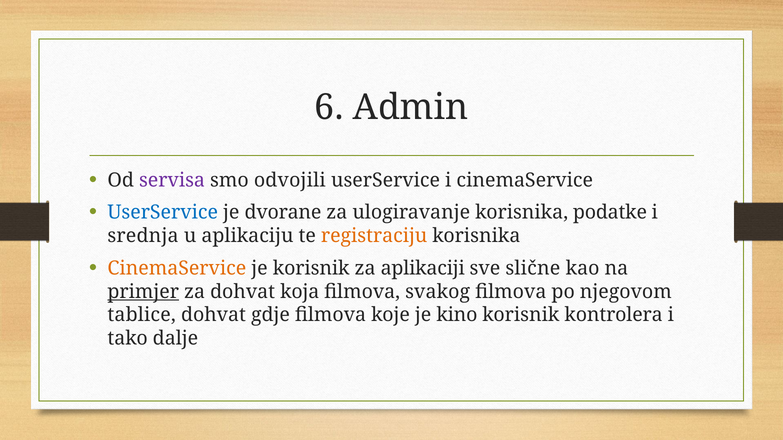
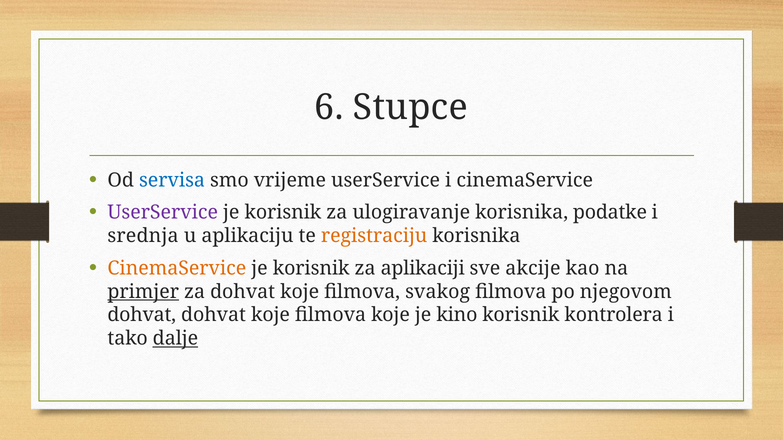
Admin: Admin -> Stupce (410, 107)
servisa colour: purple -> blue (172, 180)
odvojili: odvojili -> vrijeme (290, 180)
UserService colour: blue -> purple (163, 213)
dvorane: dvorane -> korisnik (283, 213)
slične: slične -> akcije (533, 268)
za dohvat koja: koja -> koje (300, 292)
tablice: tablice -> dohvat (142, 315)
gdje: gdje -> koje (271, 315)
dalje underline: none -> present (175, 339)
